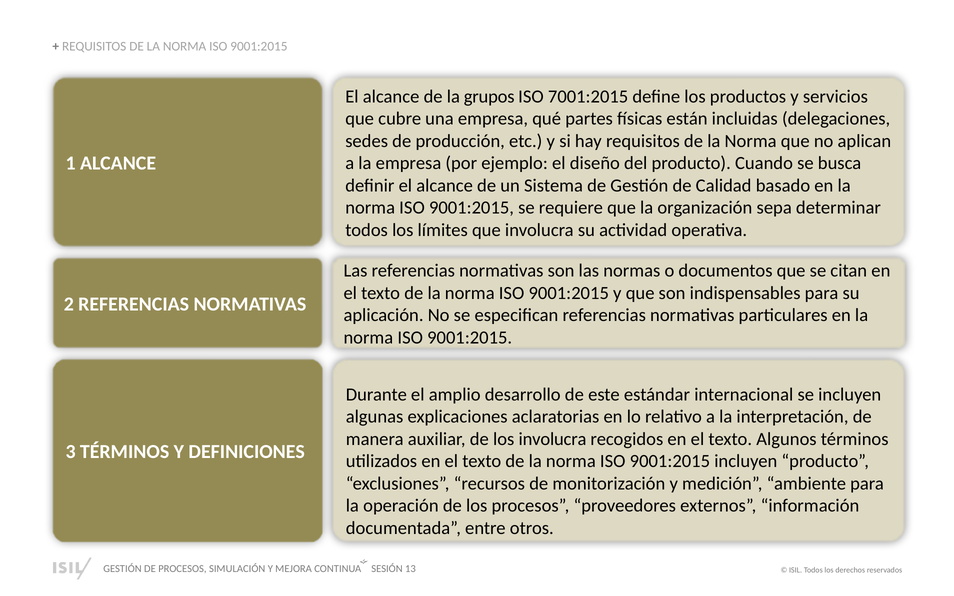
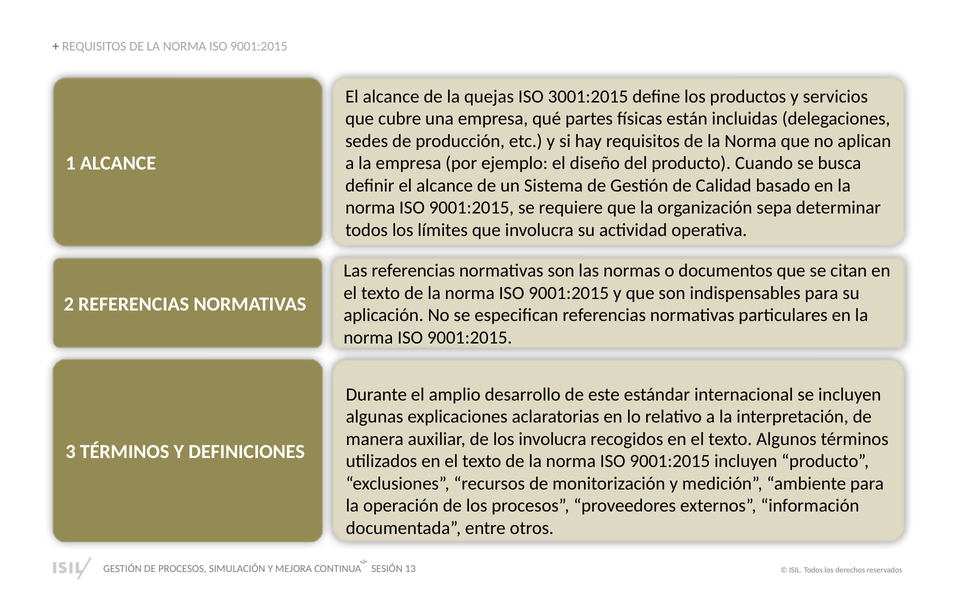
grupos: grupos -> quejas (489, 96)
7001:2015: 7001:2015 -> 3001:2015 (588, 96)
